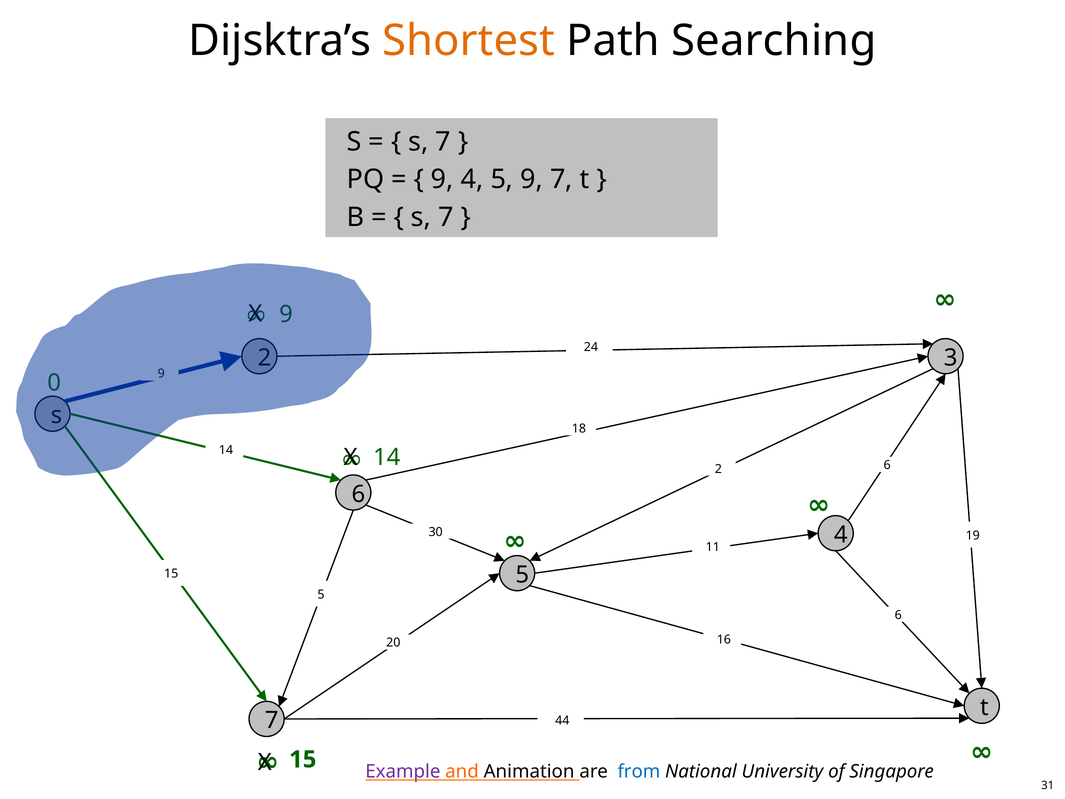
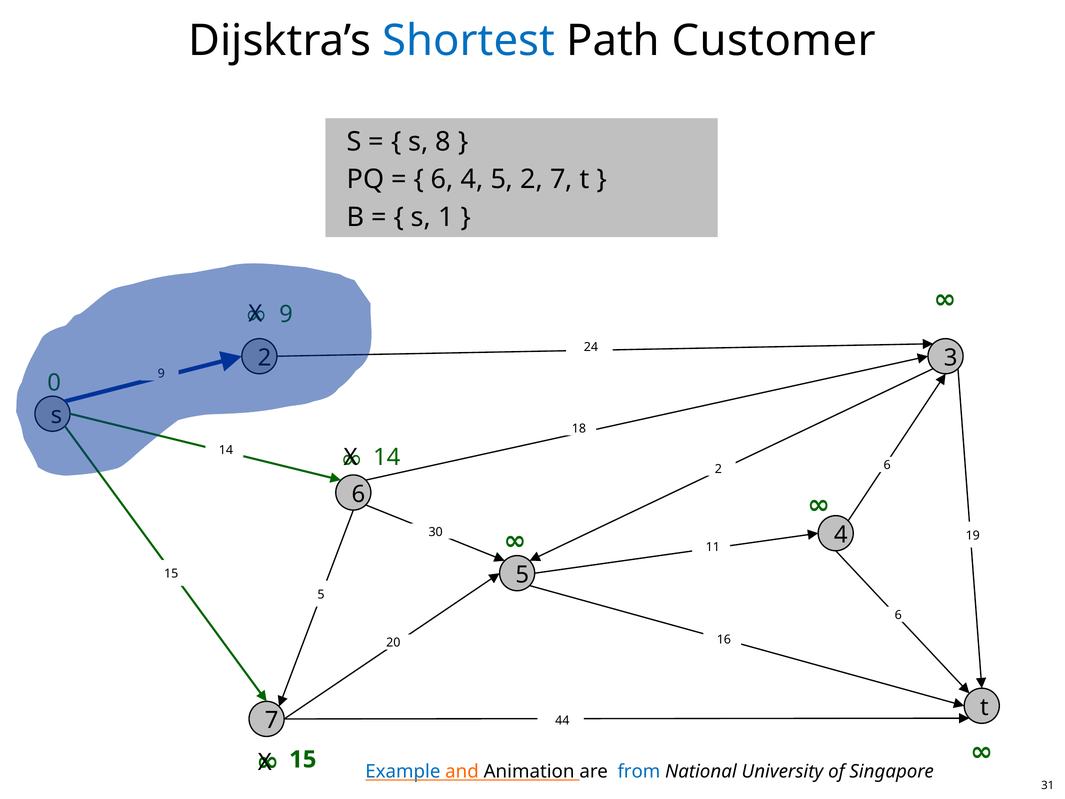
Shortest colour: orange -> blue (469, 41)
Searching: Searching -> Customer (774, 41)
7: 7 -> 8 (443, 142)
9: 9 -> 6 (442, 179)
5 9: 9 -> 2 (532, 179)
7: 7 -> 1 (446, 217)
Example colour: purple -> blue (403, 771)
